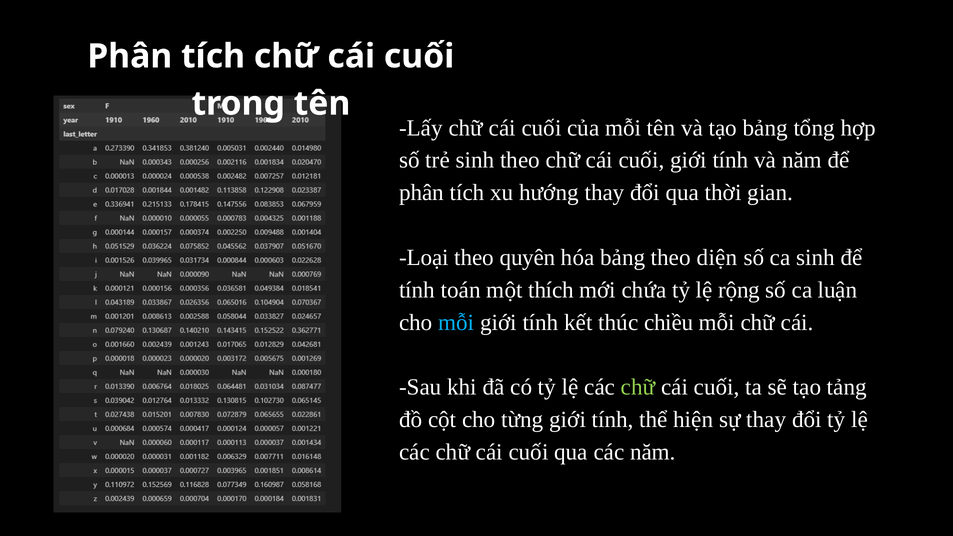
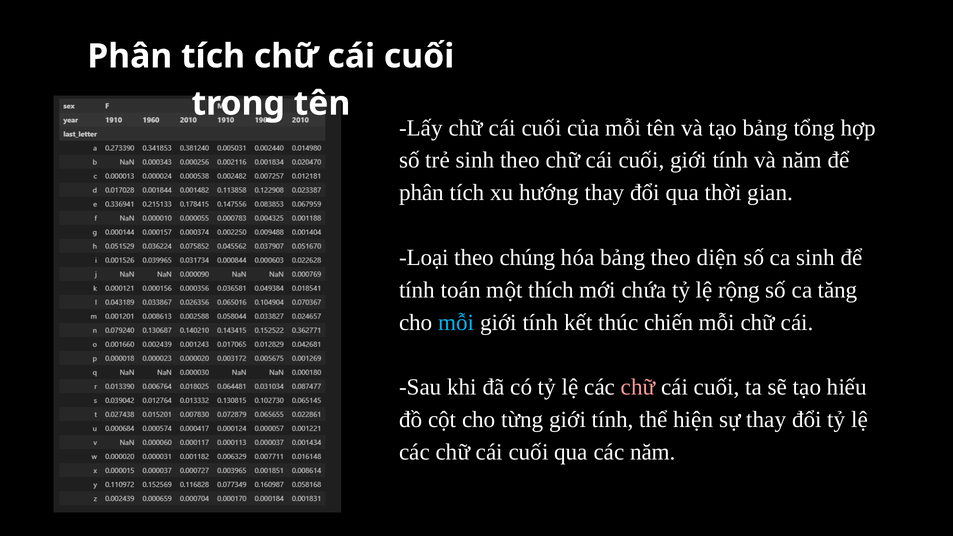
quyên: quyên -> chúng (528, 258)
luận: luận -> tăng (838, 290)
chiều: chiều -> chiến (669, 322)
chữ colour: light green -> pink (638, 387)
tảng: tảng -> hiếu (847, 387)
